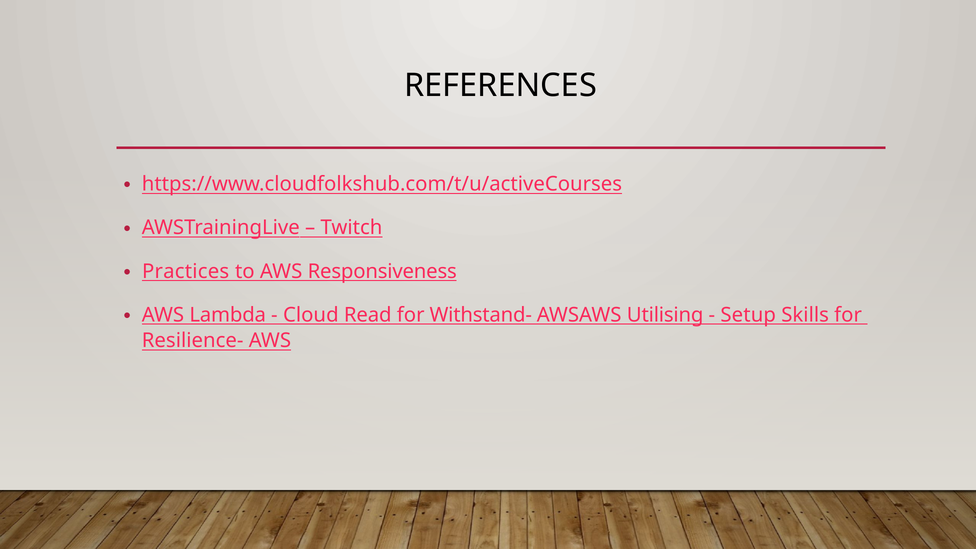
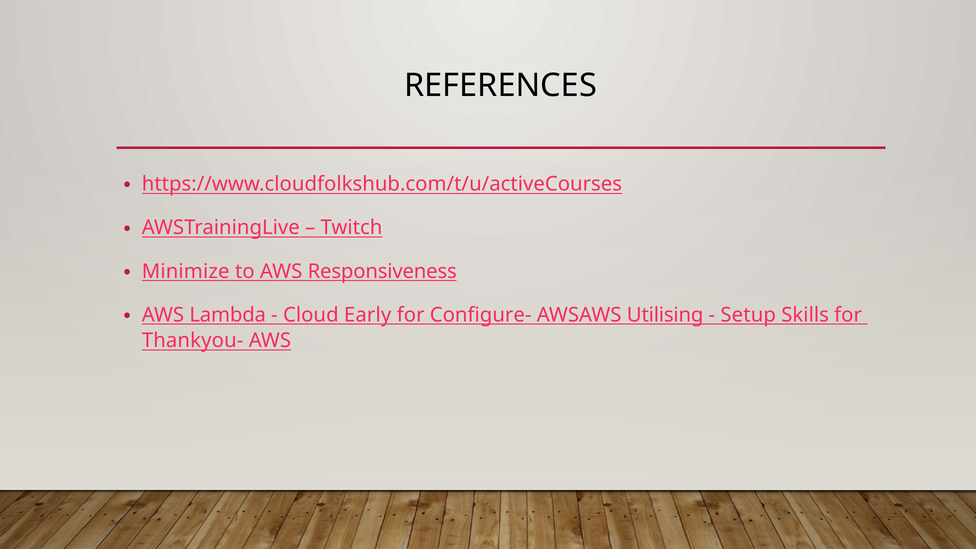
Practices: Practices -> Minimize (186, 271)
Read: Read -> Early (368, 315)
Withstand-: Withstand- -> Configure- (481, 315)
Resilience-: Resilience- -> Thankyou- (193, 341)
